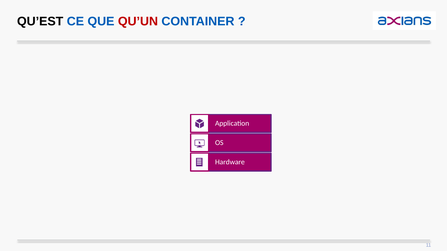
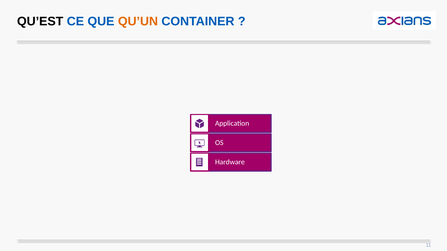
QU’UN colour: red -> orange (138, 21)
